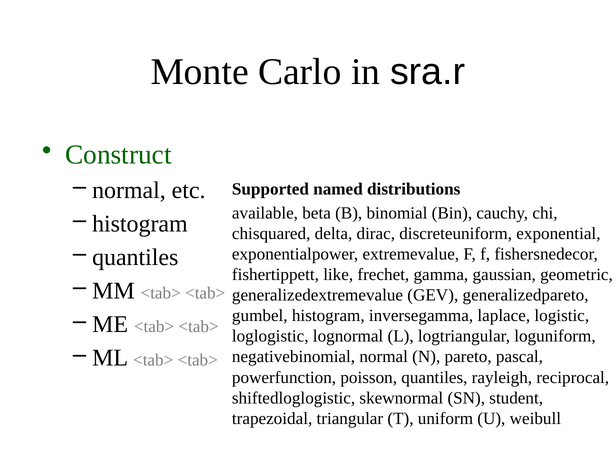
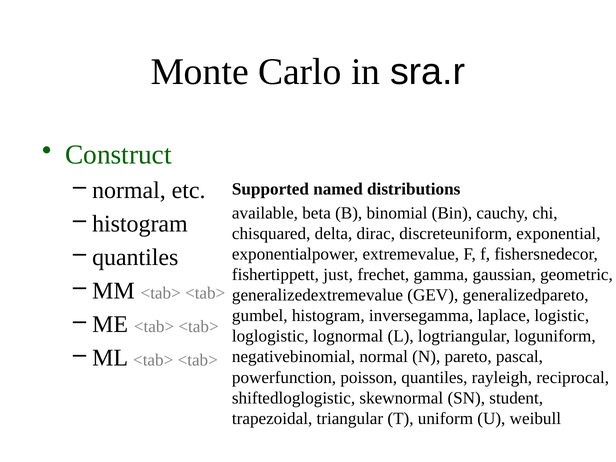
like: like -> just (338, 275)
